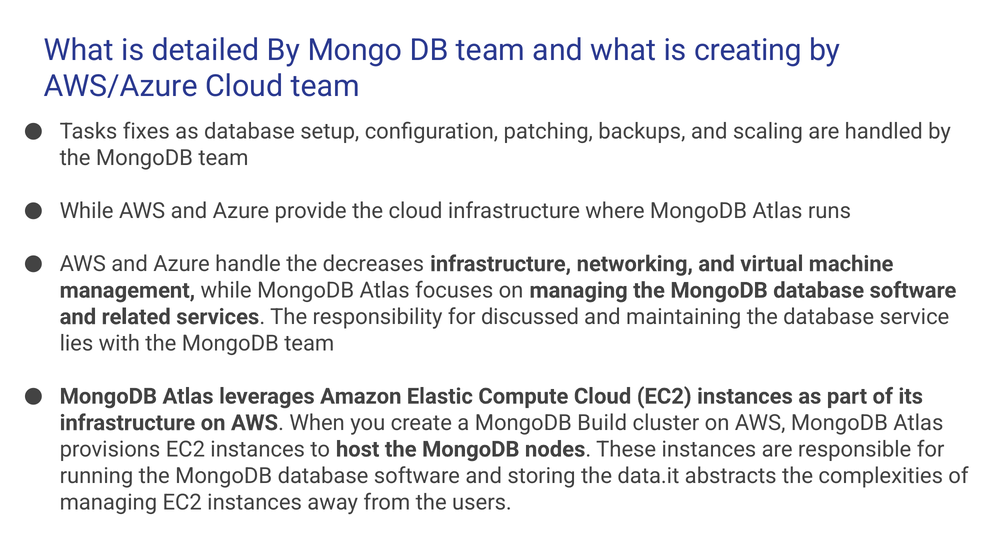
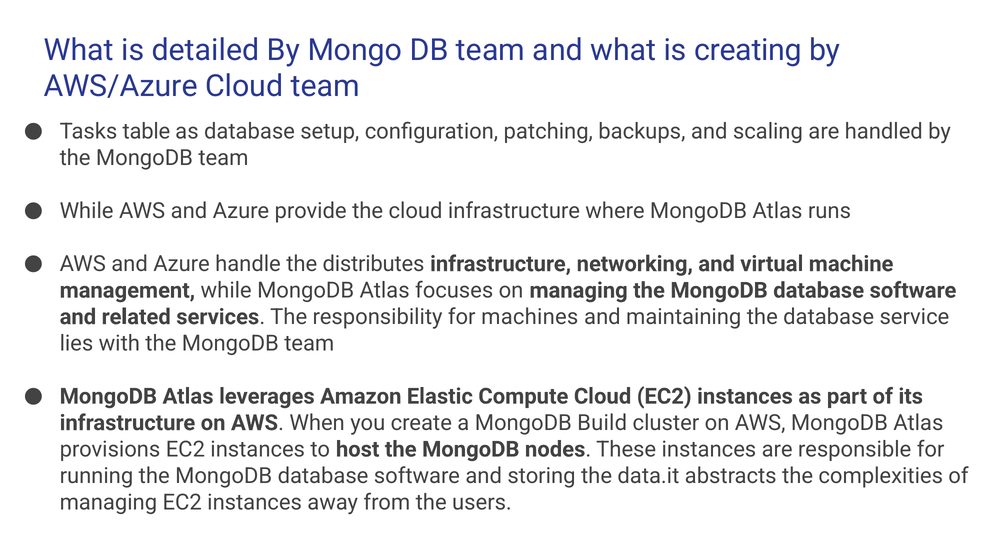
fixes: fixes -> table (146, 132)
decreases: decreases -> distributes (373, 264)
discussed: discussed -> machines (530, 317)
